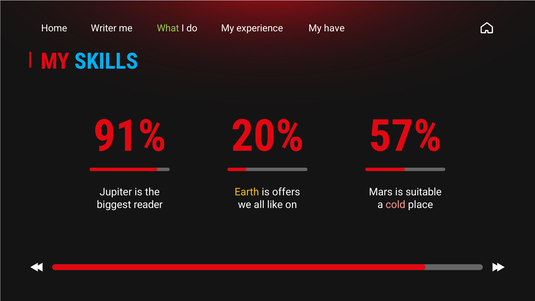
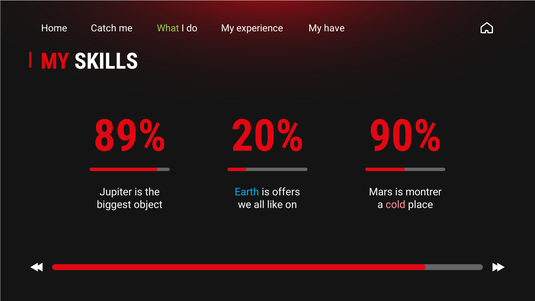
Writer: Writer -> Catch (104, 28)
SKILLS colour: light blue -> white (106, 61)
91%: 91% -> 89% (130, 136)
57%: 57% -> 90% (405, 136)
Earth colour: yellow -> light blue (247, 192)
suitable: suitable -> montrer (424, 192)
reader: reader -> object (148, 205)
